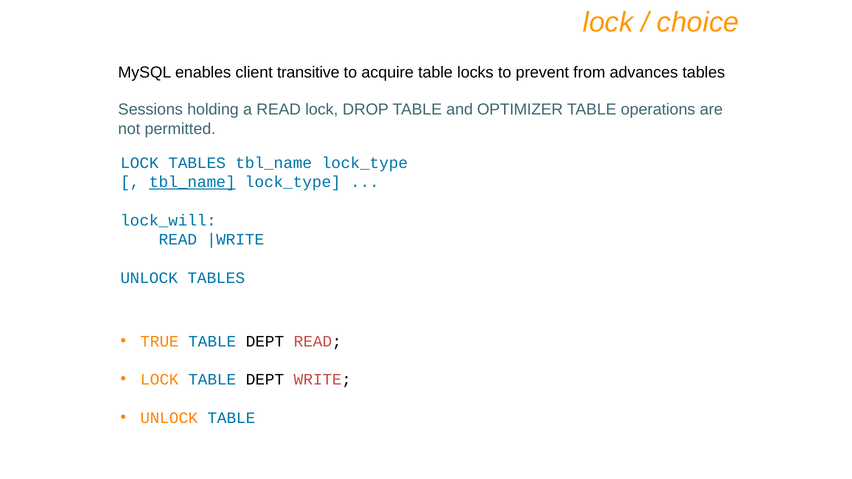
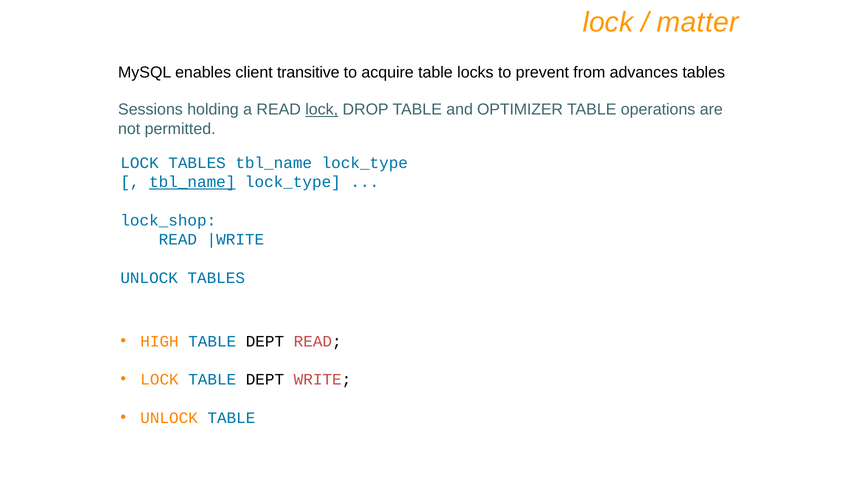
choice: choice -> matter (698, 22)
lock underline: none -> present (322, 110)
lock_will: lock_will -> lock_shop (168, 220)
TRUE: TRUE -> HIGH (160, 341)
